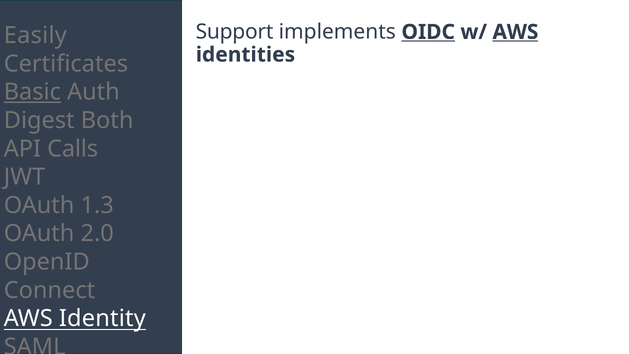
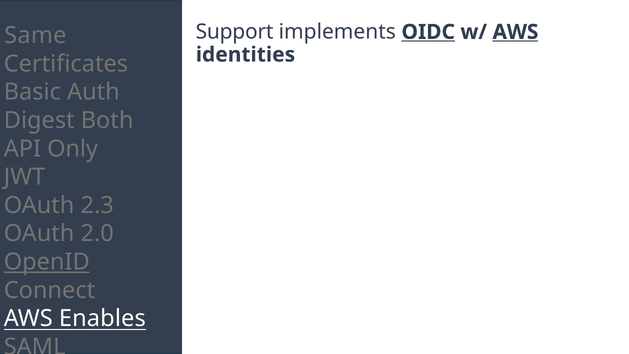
Easily: Easily -> Same (35, 35)
Basic underline: present -> none (32, 92)
Calls: Calls -> Only (73, 149)
1.3: 1.3 -> 2.3 (97, 205)
OpenID underline: none -> present (47, 262)
Identity: Identity -> Enables (102, 318)
